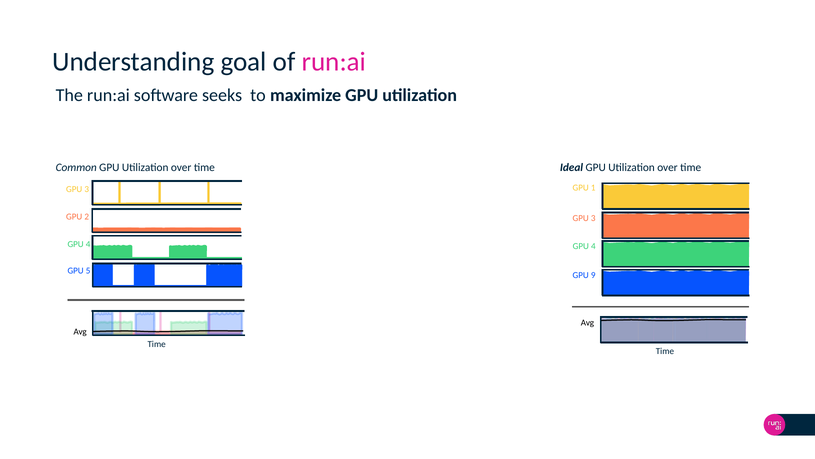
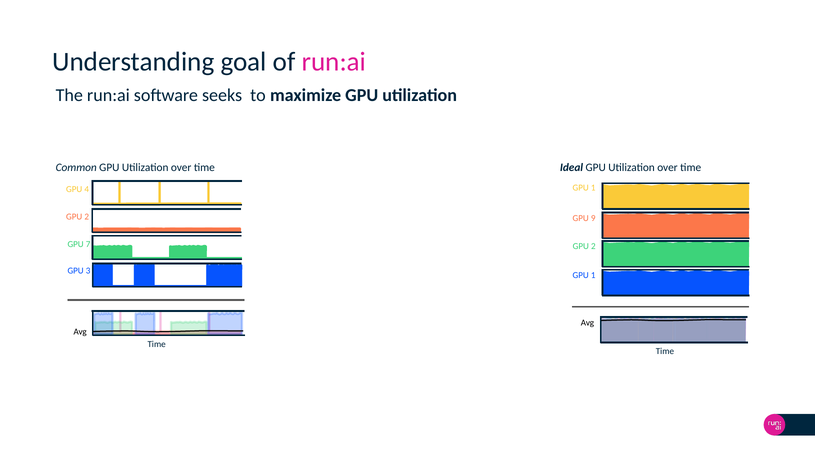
3: 3 -> 4 (87, 189)
3: 3 -> 9 (593, 218)
4: 4 -> 7 (88, 244)
4: 4 -> 2 (593, 246)
5: 5 -> 3 (88, 271)
9: 9 -> 1 (593, 275)
